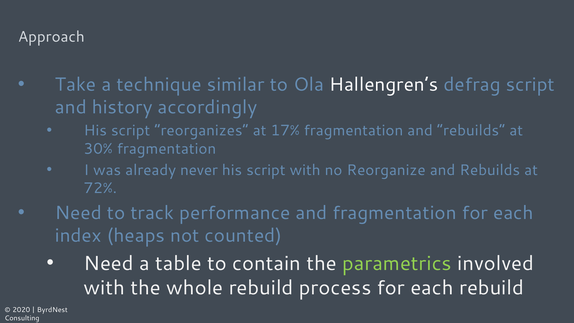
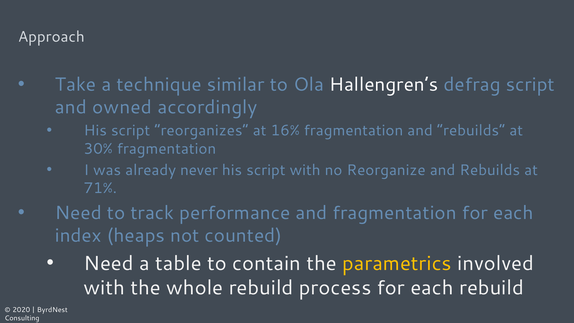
history: history -> owned (122, 107)
17%: 17% -> 16% (285, 130)
72%: 72% -> 71% (100, 188)
parametrics colour: light green -> yellow (397, 263)
